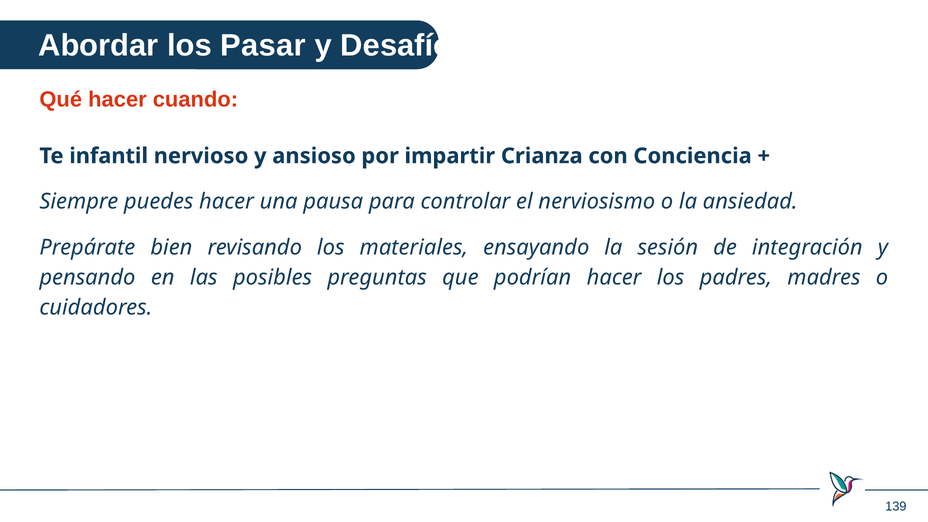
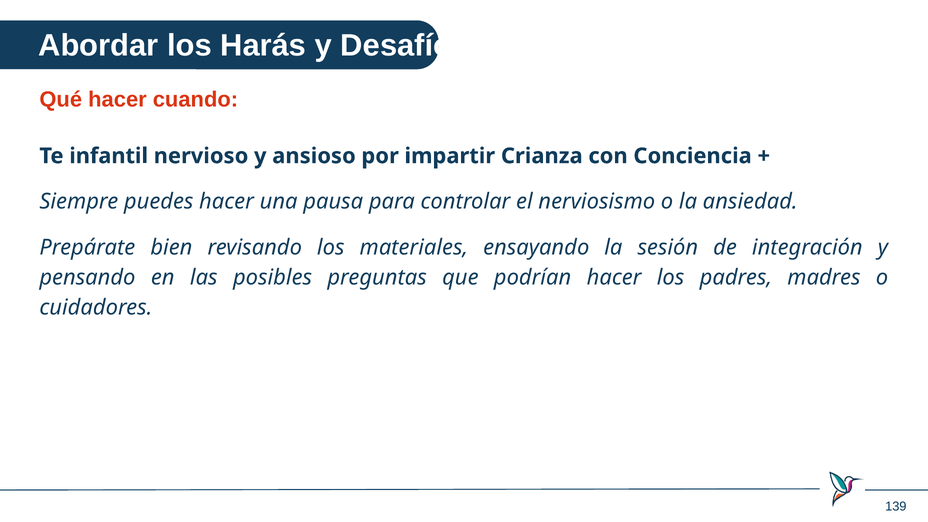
Pasar: Pasar -> Harás (263, 45)
